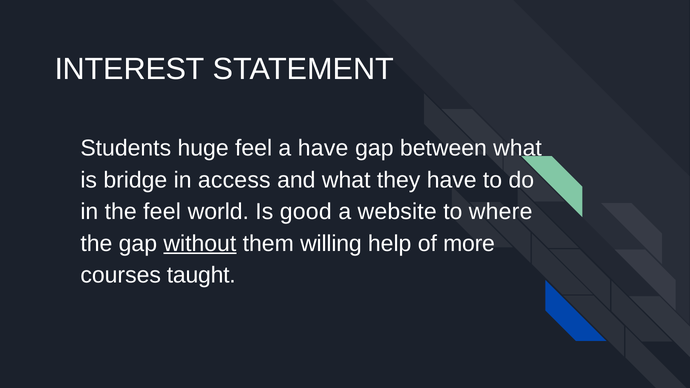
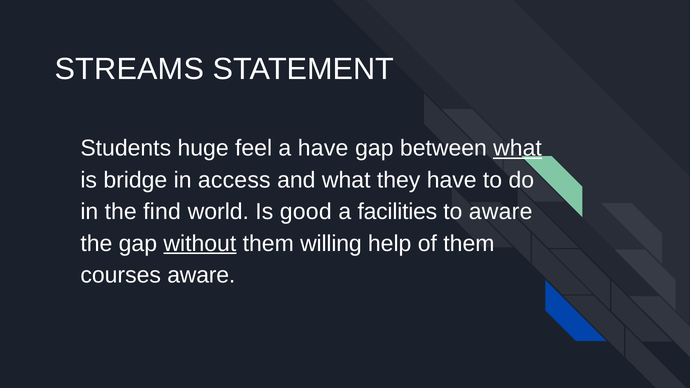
INTEREST: INTEREST -> STREAMS (129, 69)
what underline: none -> present (518, 148)
the feel: feel -> find (162, 212)
website: website -> facilities (397, 212)
to where: where -> aware (501, 212)
of more: more -> them (469, 244)
courses taught: taught -> aware (201, 275)
